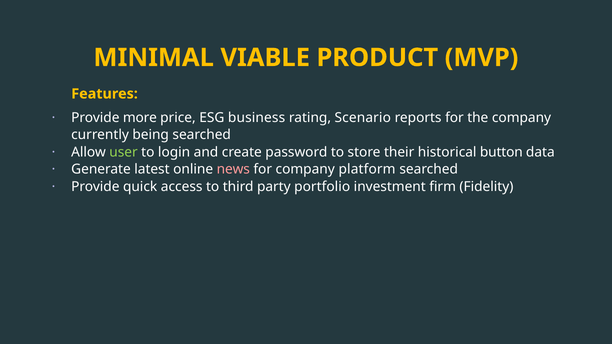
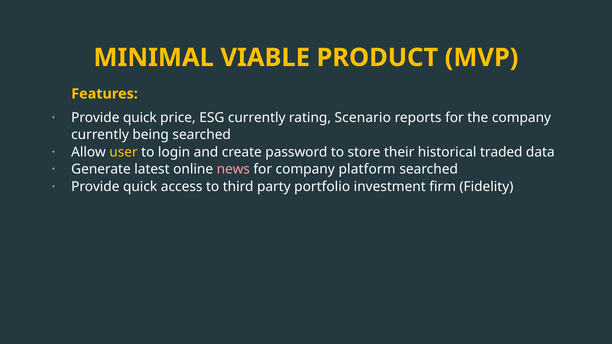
more: more -> quick (140, 118)
ESG business: business -> currently (257, 118)
user colour: light green -> yellow (124, 152)
button: button -> traded (501, 152)
